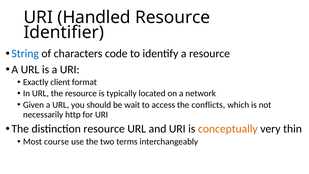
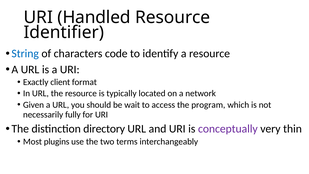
conflicts: conflicts -> program (208, 105)
http: http -> fully (73, 114)
distinction resource: resource -> directory (104, 129)
conceptually colour: orange -> purple (228, 129)
course: course -> plugins (57, 142)
